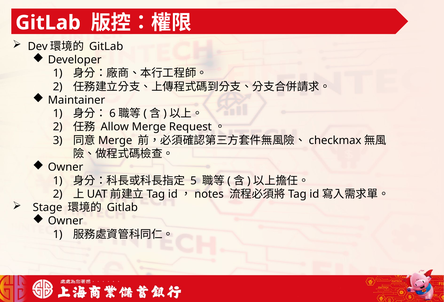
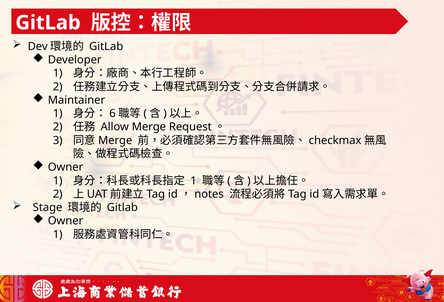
5: 5 -> 1 (193, 181)
